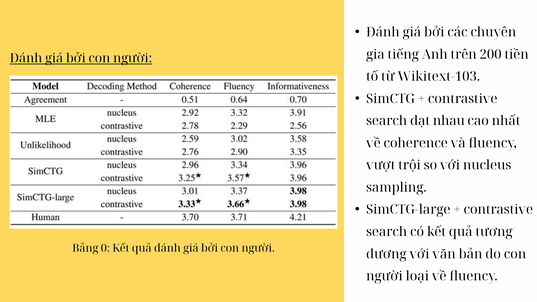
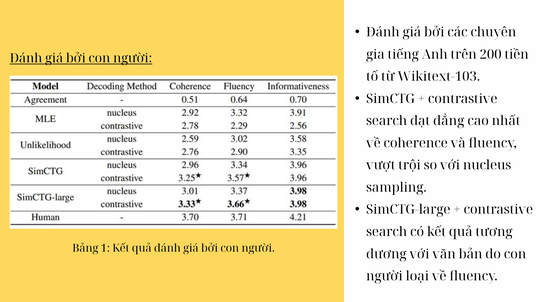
nhau: nhau -> đẳng (449, 121)
0: 0 -> 1 (105, 248)
